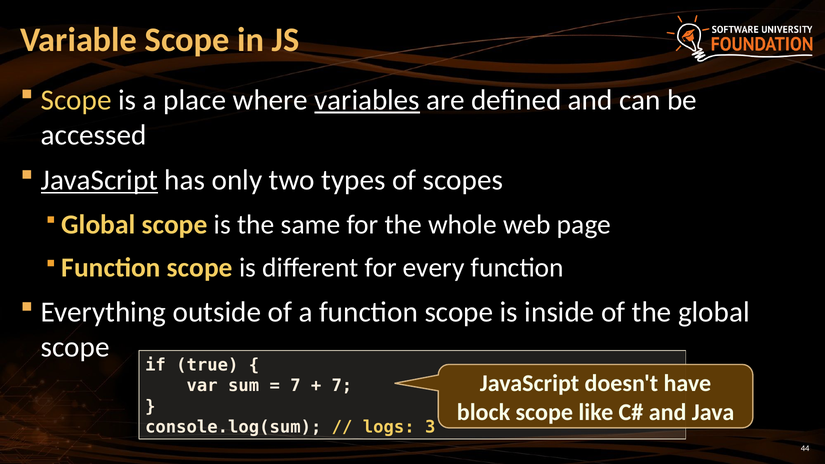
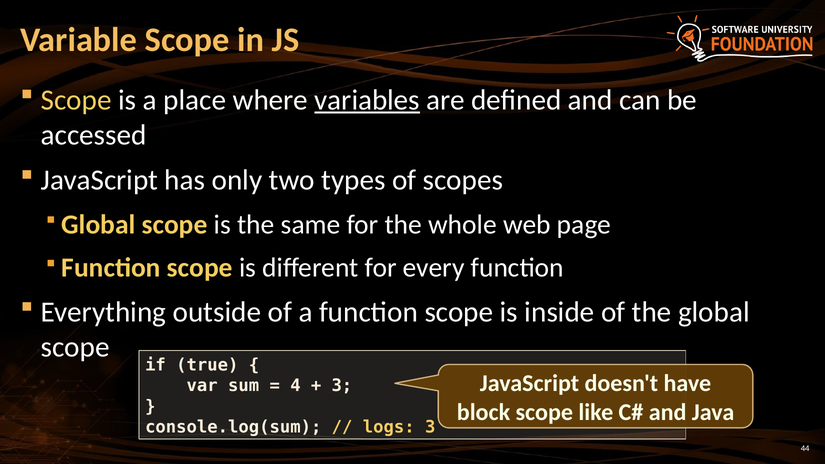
JavaScript underline: present -> none (99, 180)
7: 7 -> 4 (296, 386)
7: 7 -> 3 (342, 386)
